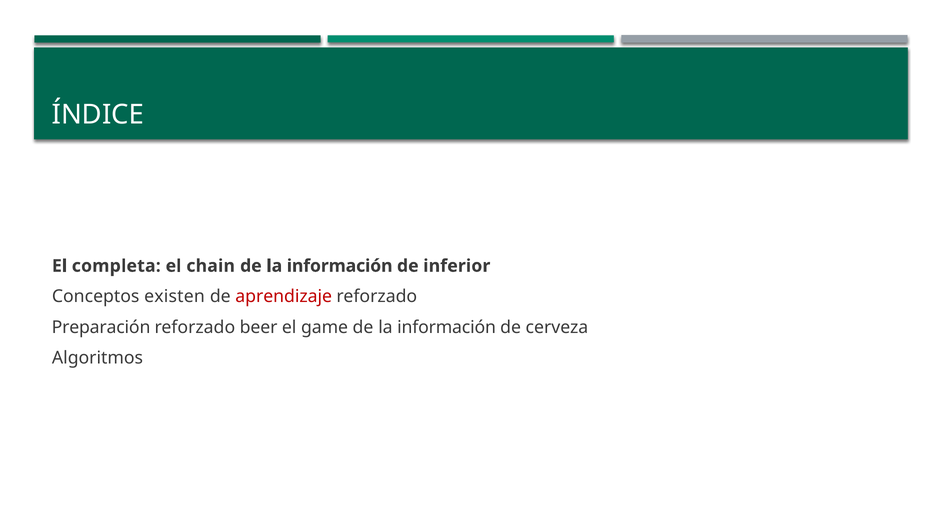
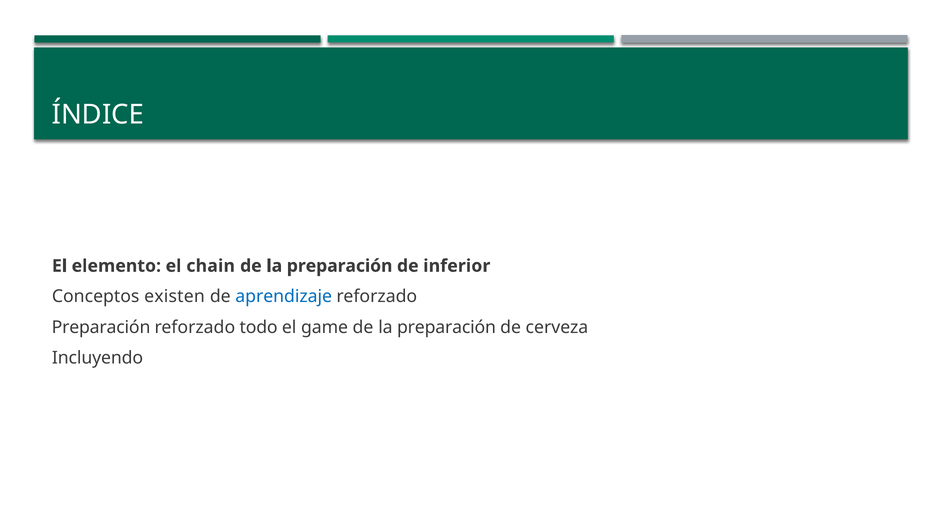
completa: completa -> elemento (116, 266)
información: información -> preparación (340, 266)
aprendizaje colour: red -> blue (284, 296)
beer: beer -> todo (259, 327)
información: información -> preparación (447, 327)
Algoritmos: Algoritmos -> Incluyendo (98, 358)
